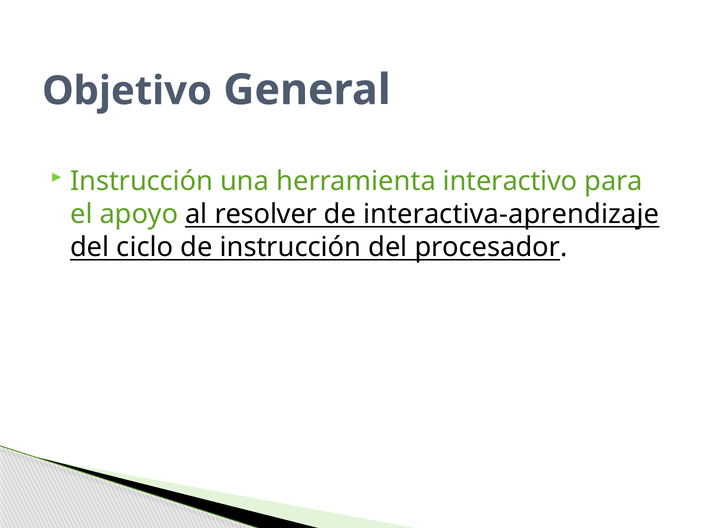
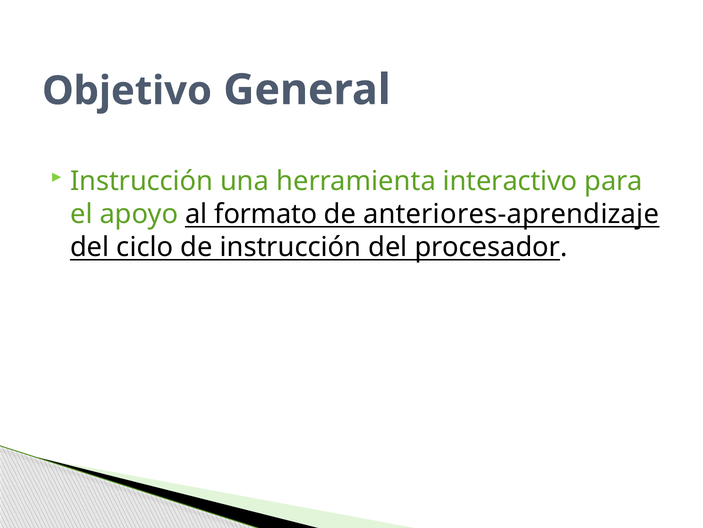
resolver: resolver -> formato (266, 214)
interactiva-aprendizaje: interactiva-aprendizaje -> anteriores-aprendizaje (511, 214)
